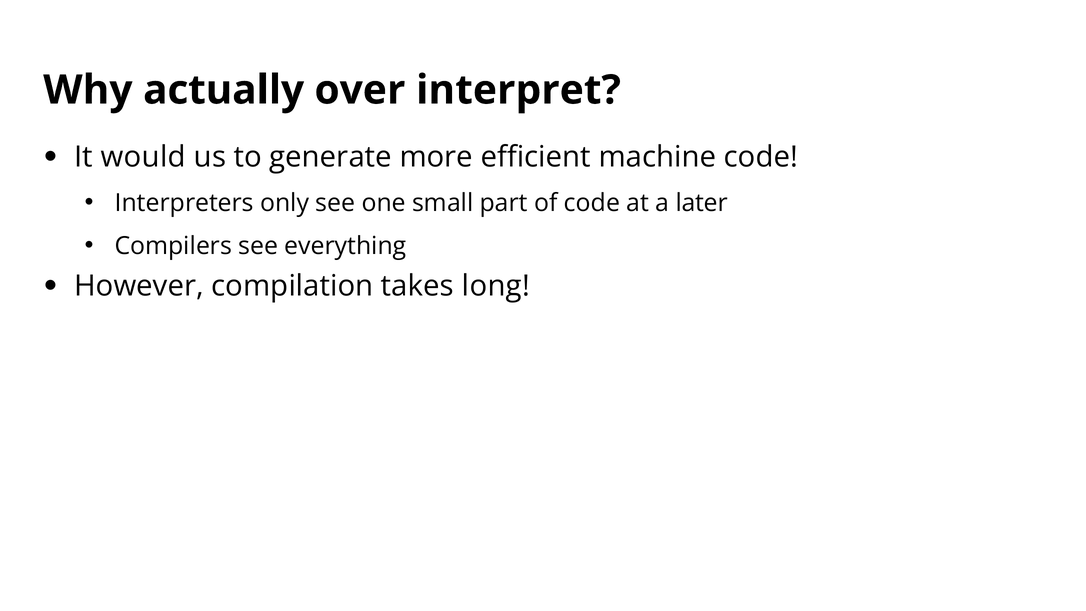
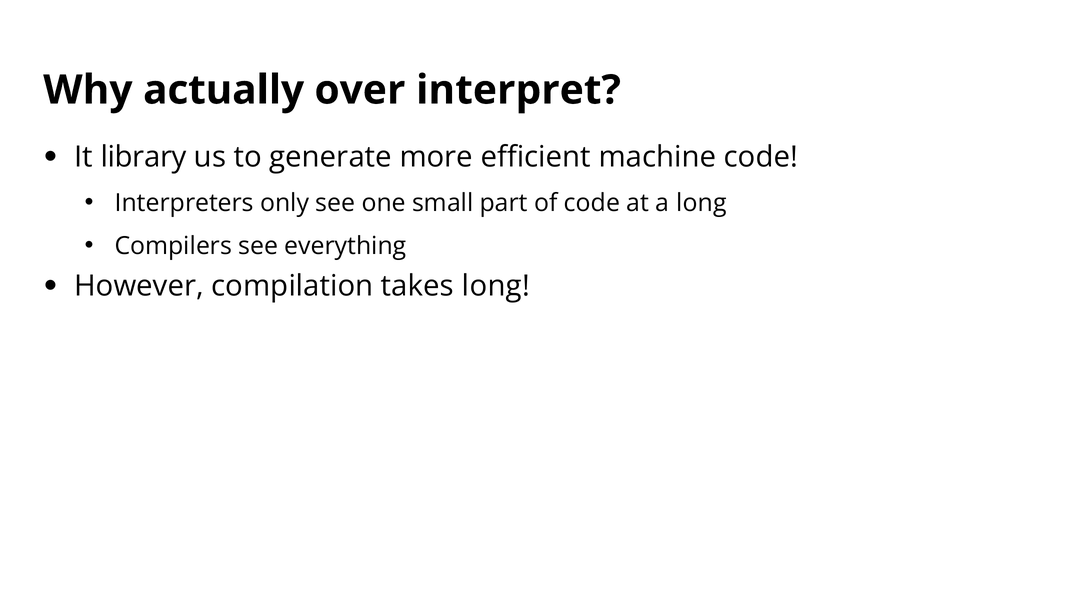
would: would -> library (144, 157)
a later: later -> long (702, 203)
